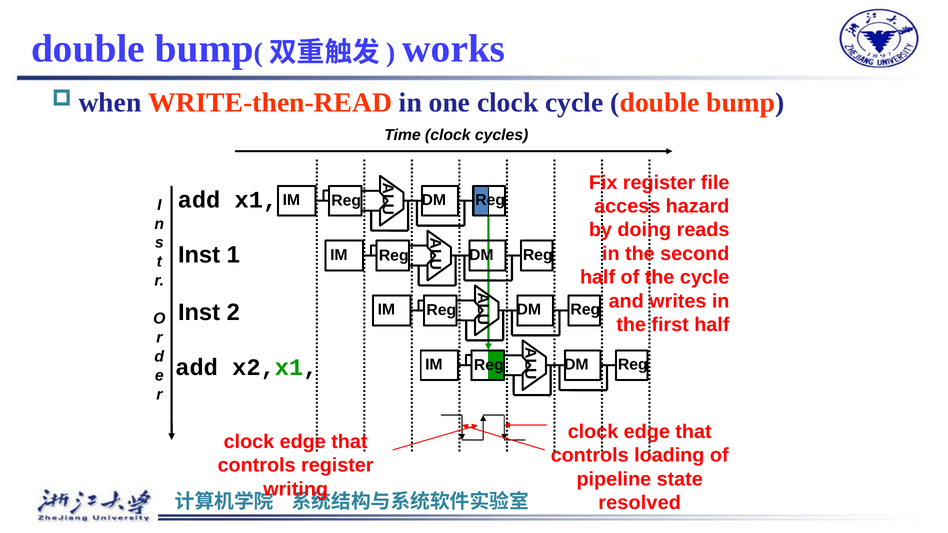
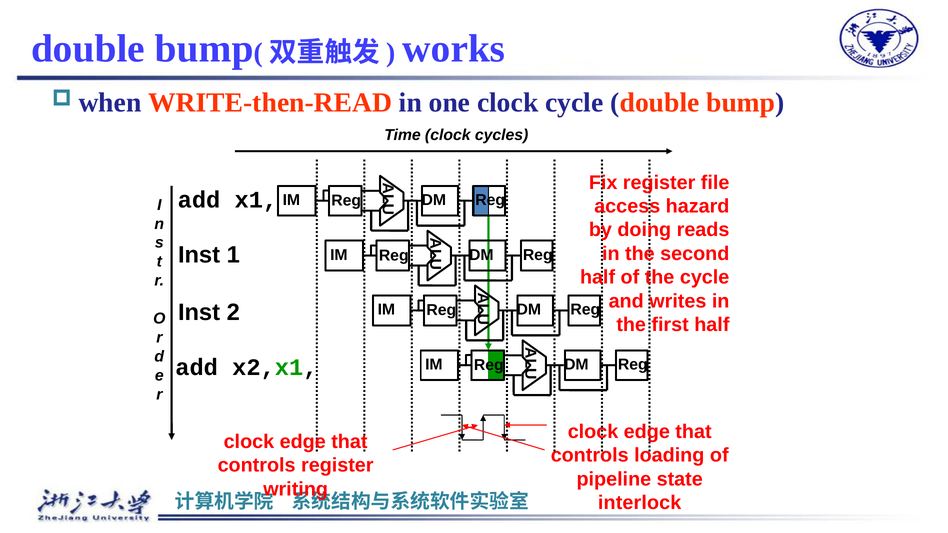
resolved: resolved -> interlock (640, 503)
